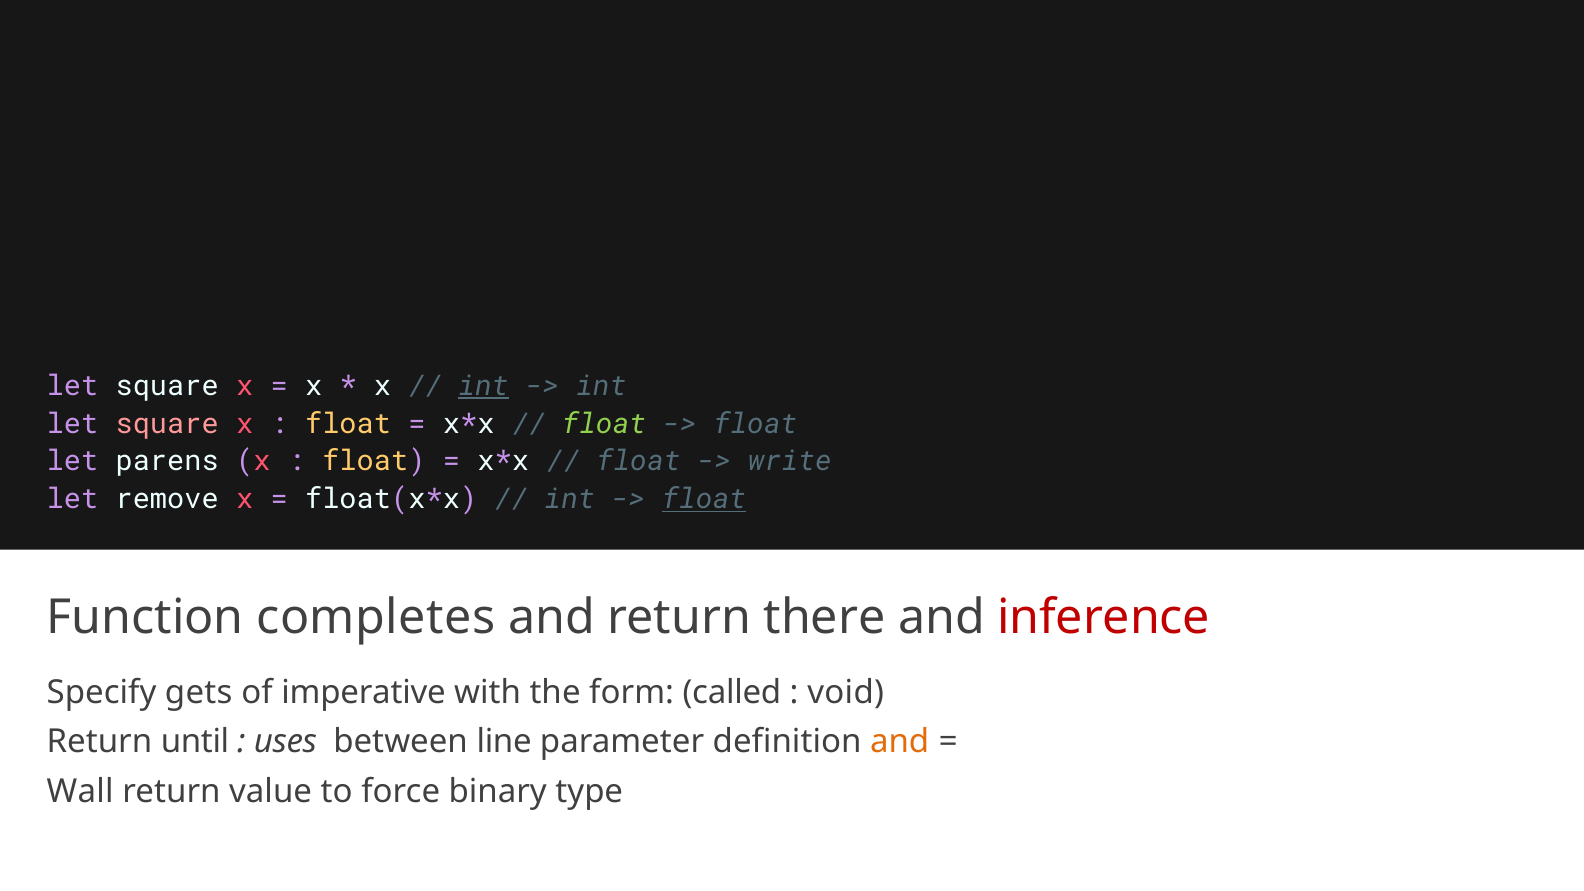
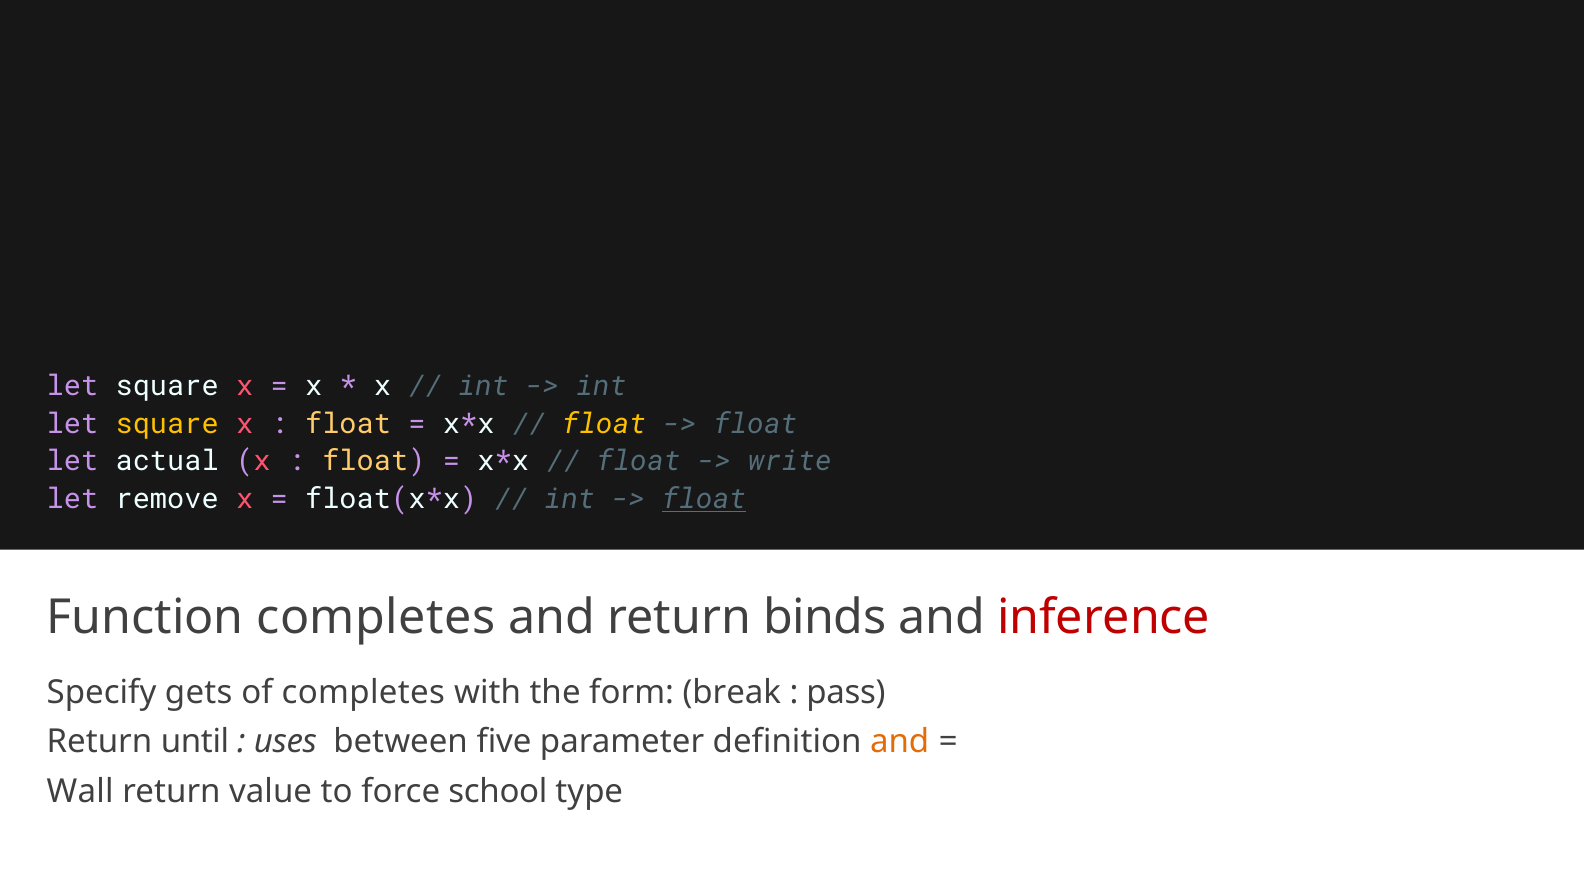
int underline: present -> none (484, 386)
square colour: pink -> yellow (167, 424)
float colour: light green -> yellow (604, 424)
parens: parens -> actual (167, 461)
there: there -> binds (825, 618)
of imperative: imperative -> completes (363, 692)
called: called -> break (732, 692)
void: void -> pass (846, 692)
line: line -> five (504, 742)
binary: binary -> school (498, 792)
